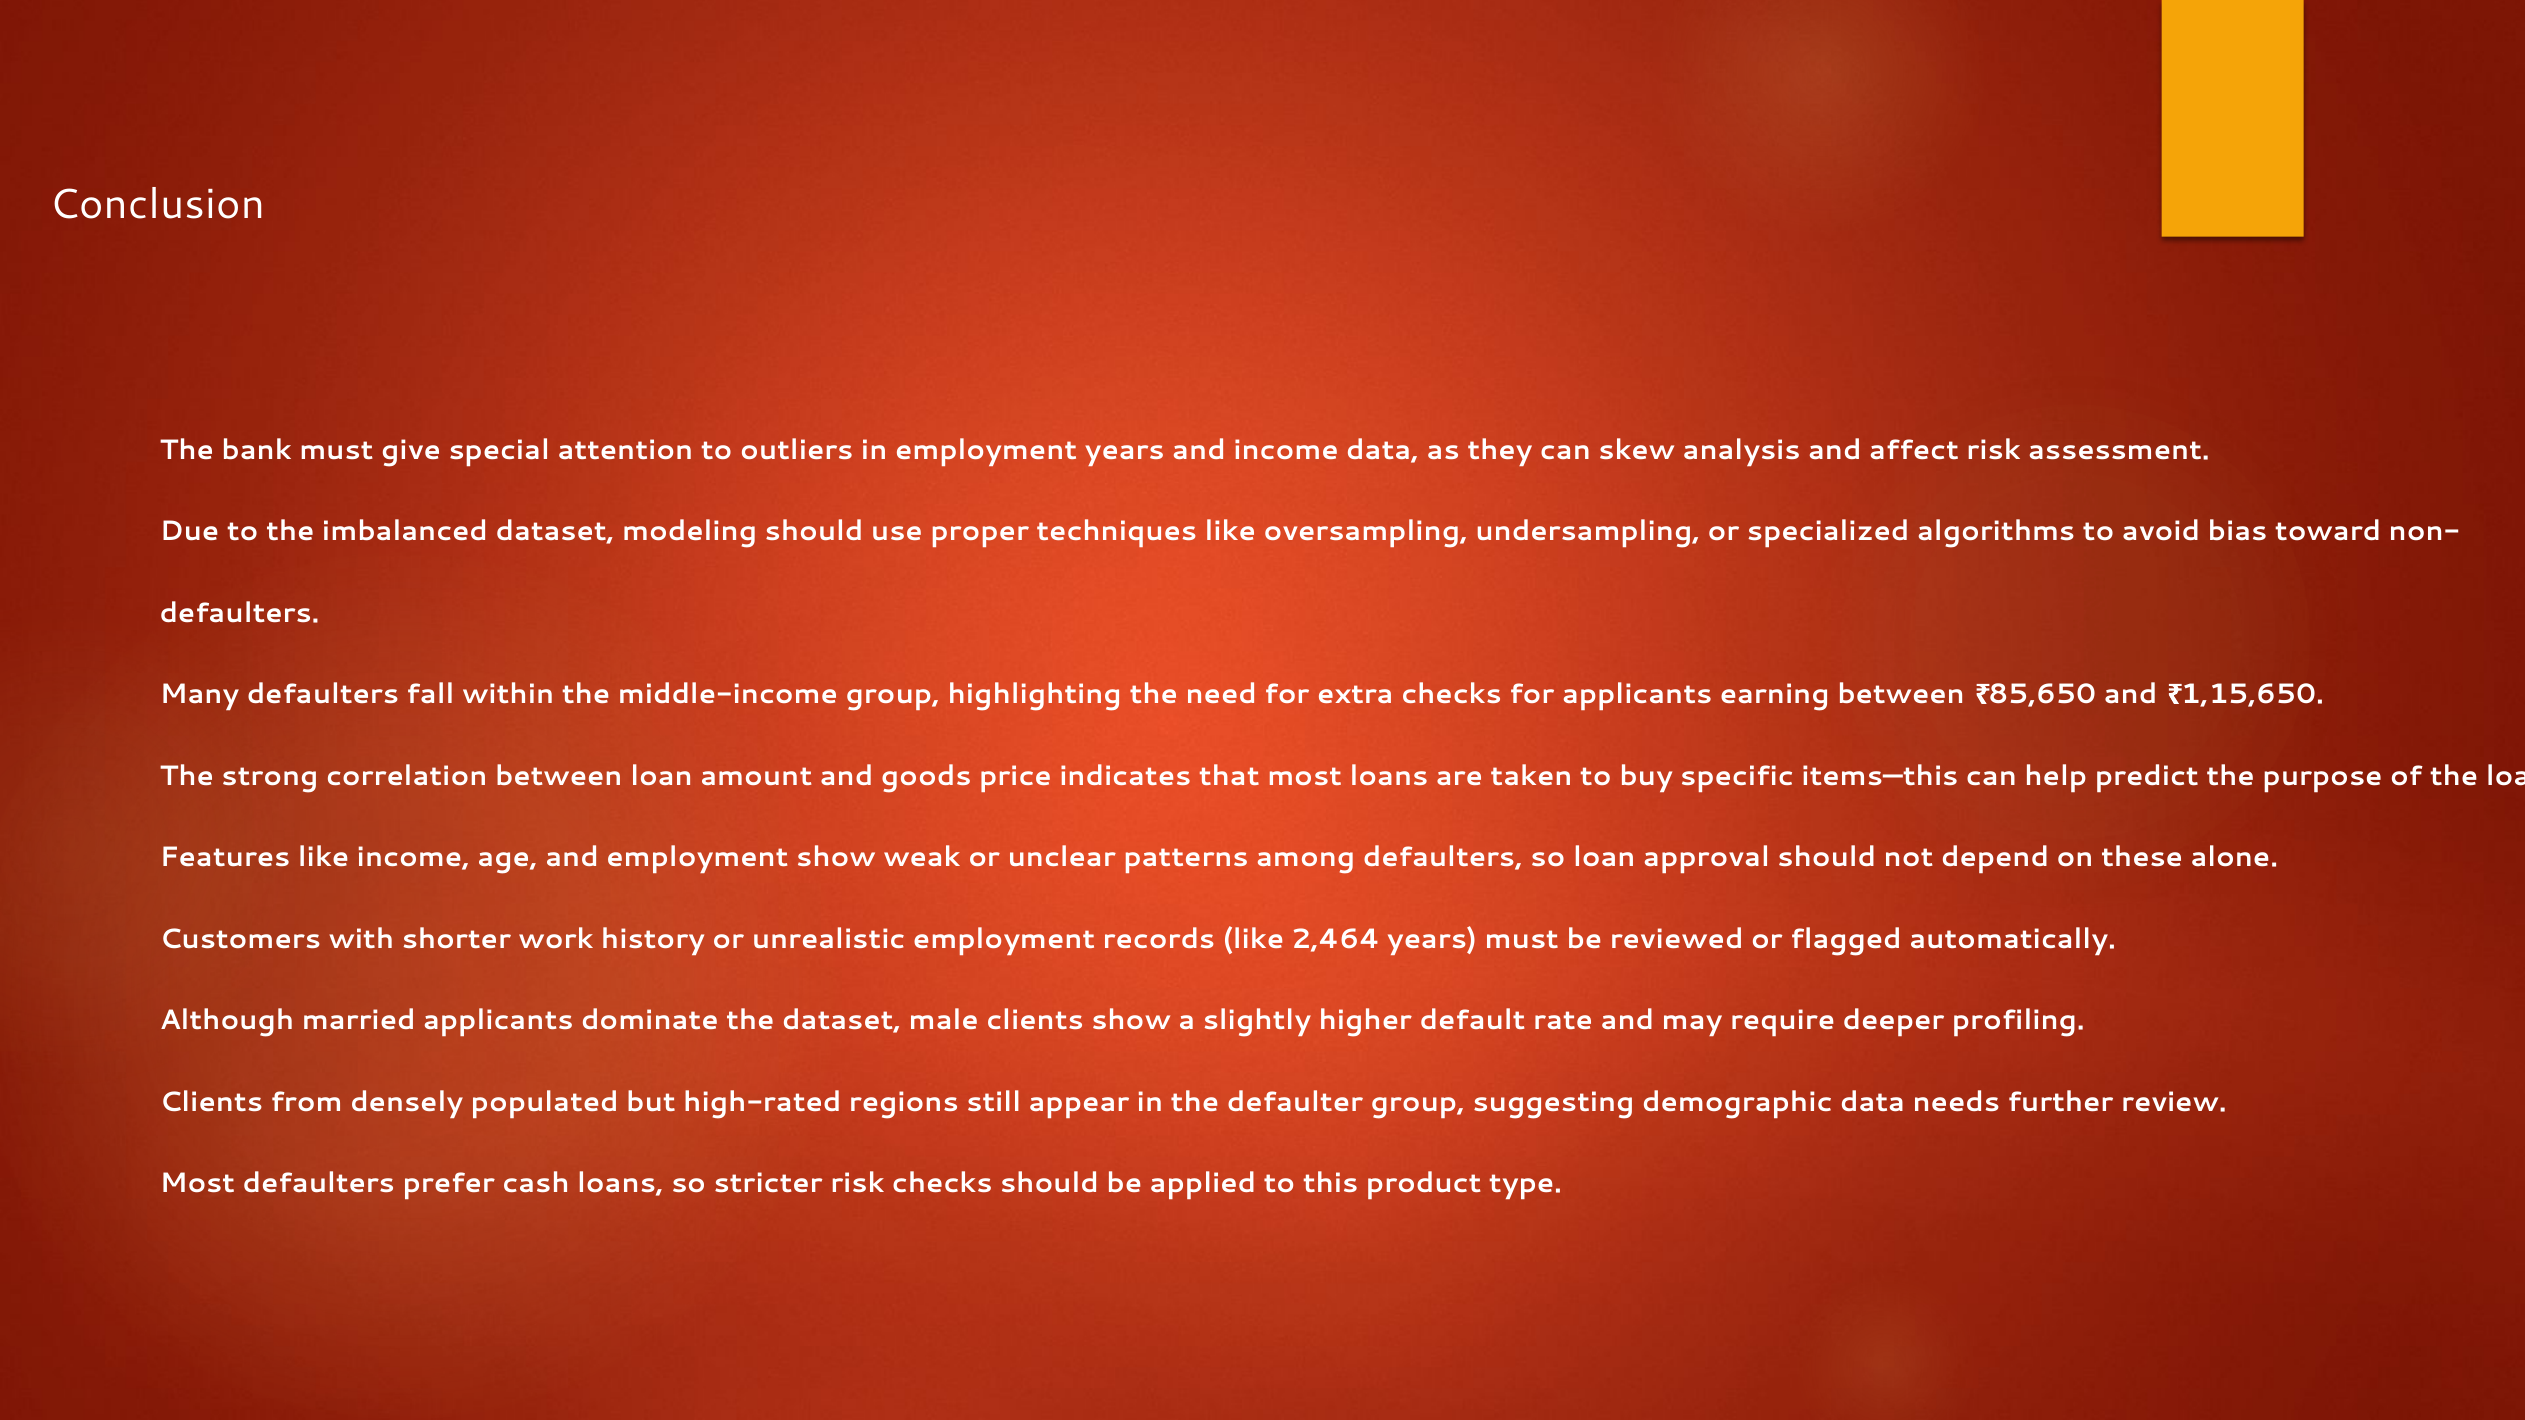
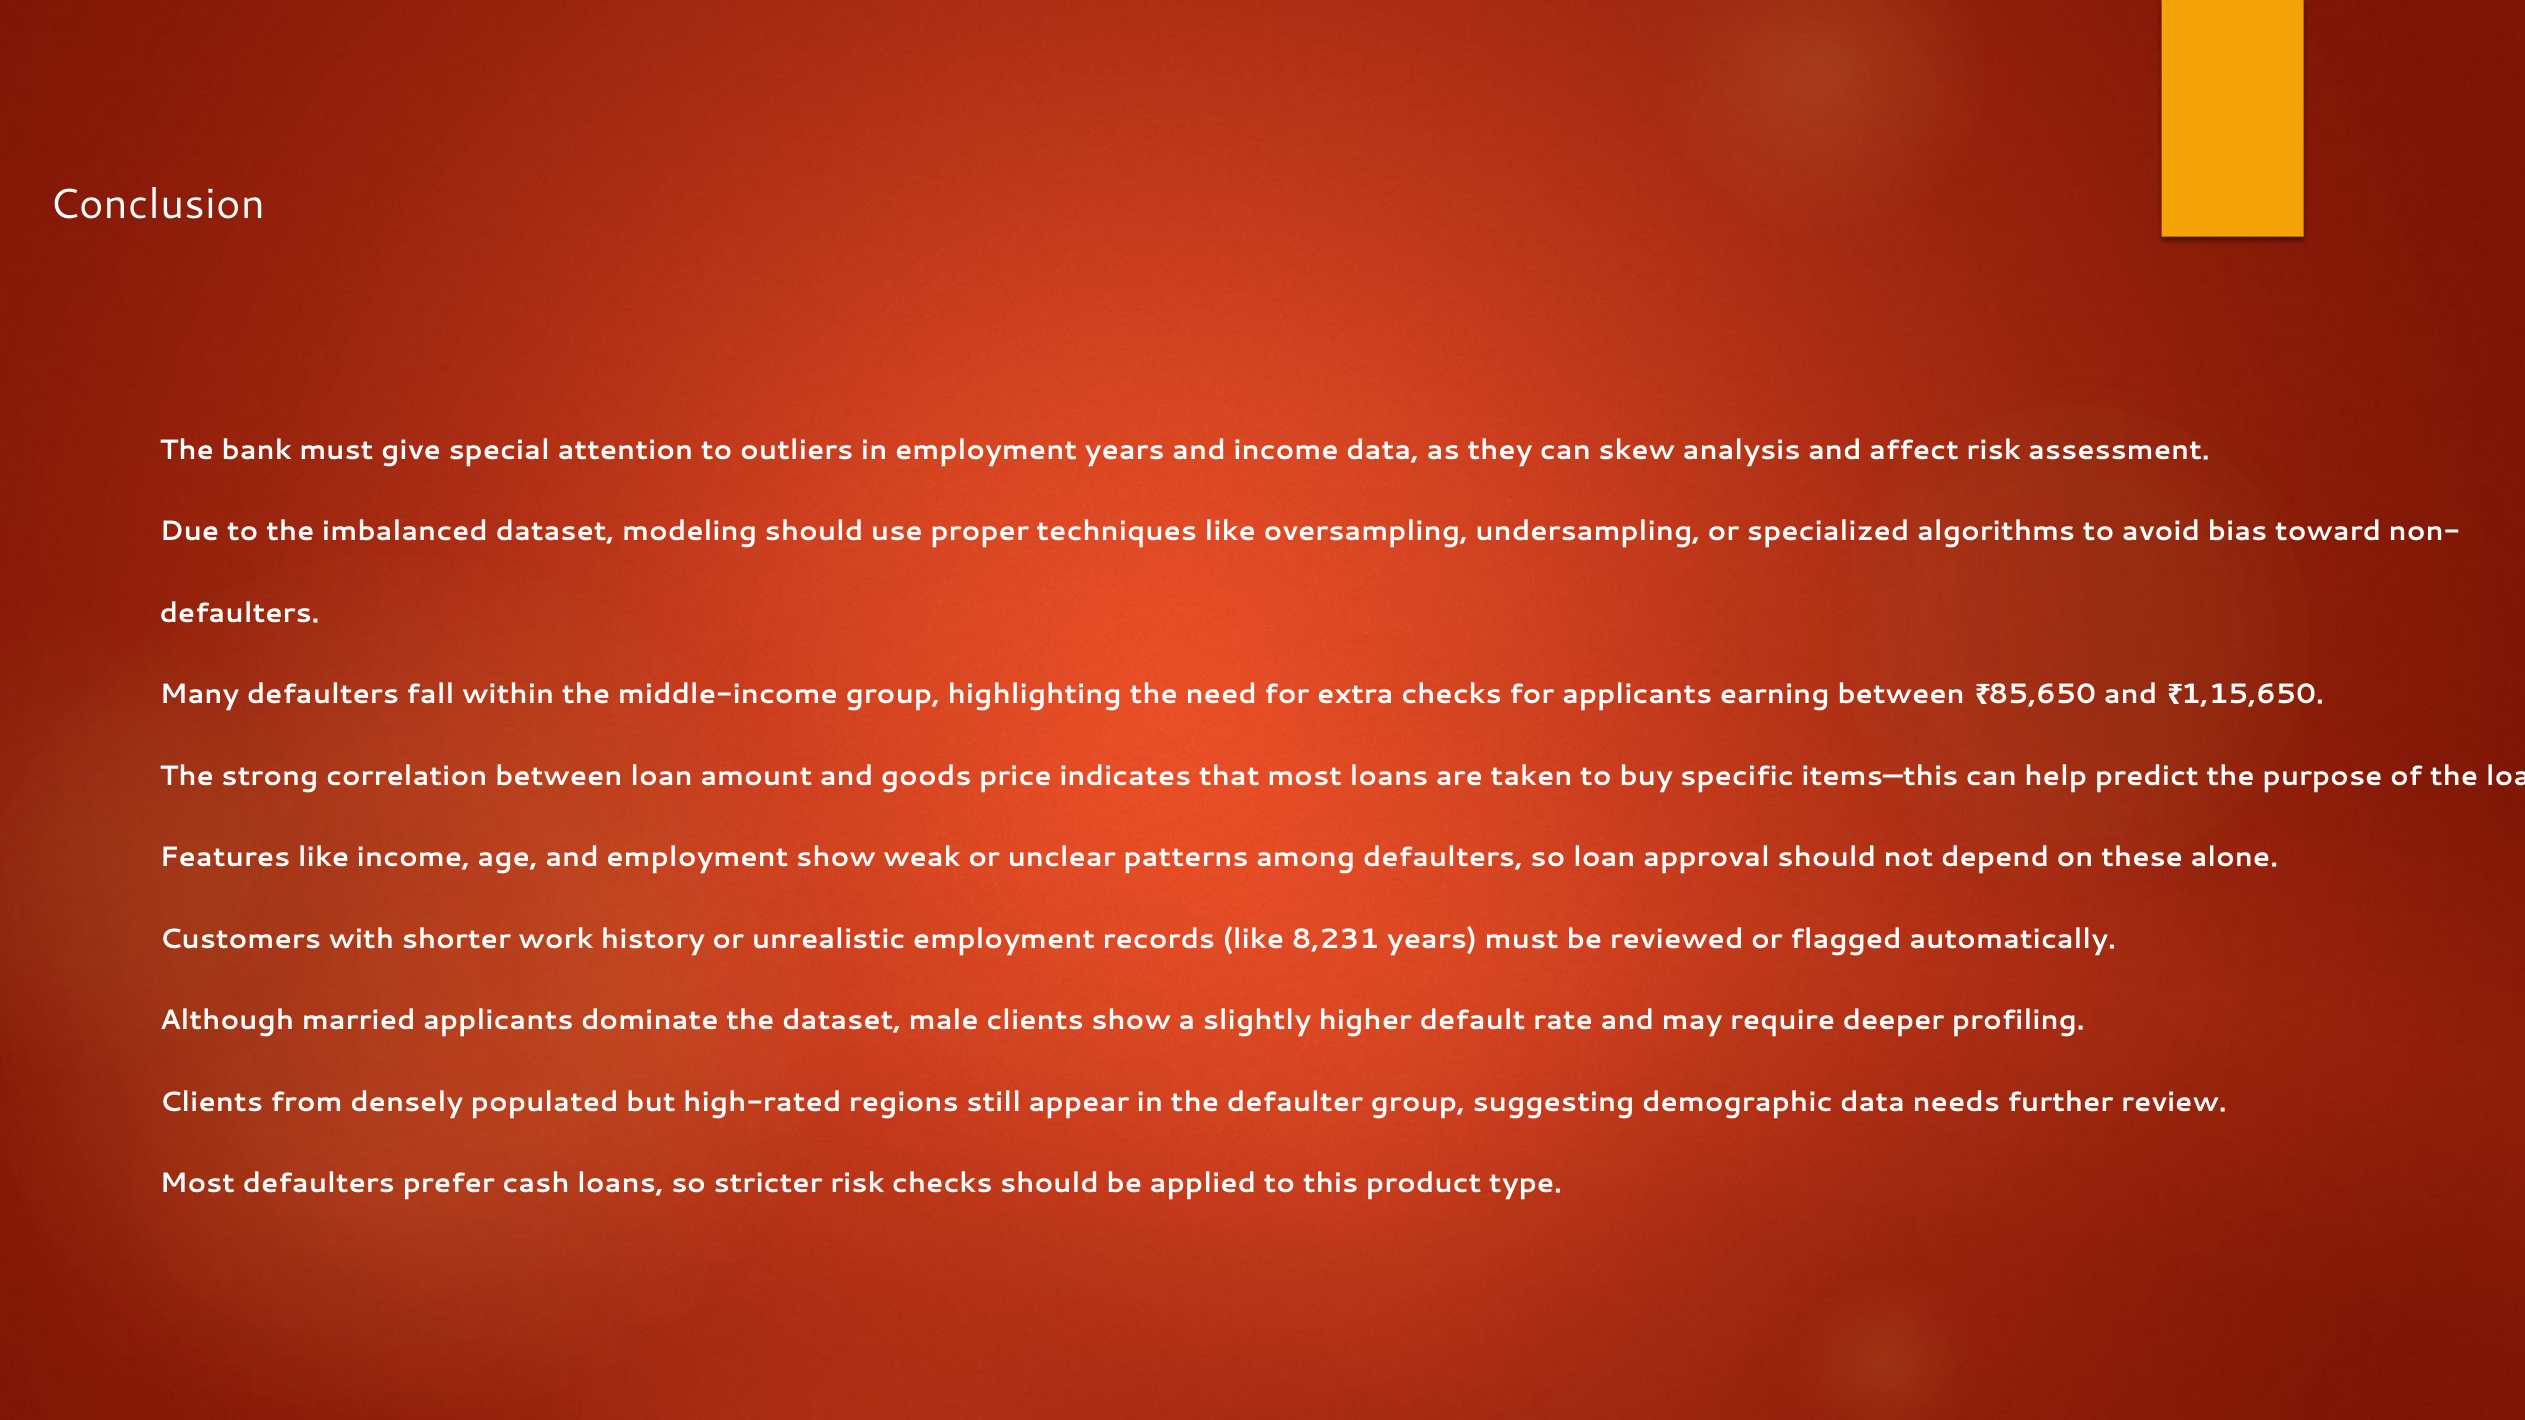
2,464: 2,464 -> 8,231 (1336, 939)
